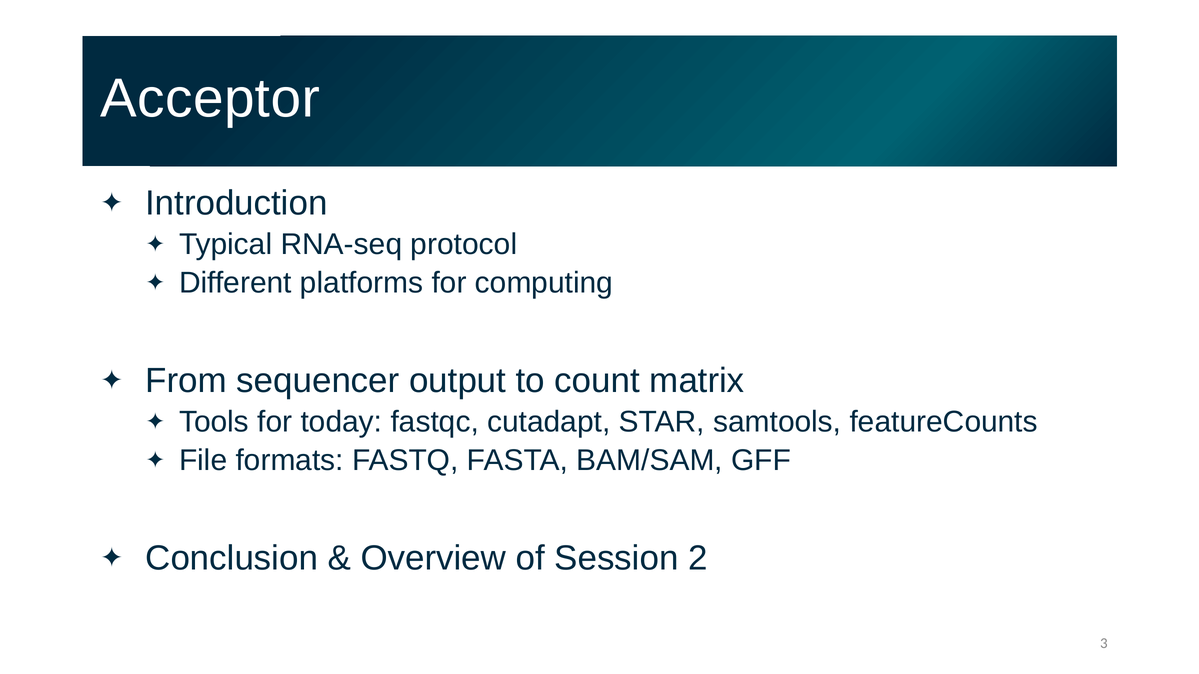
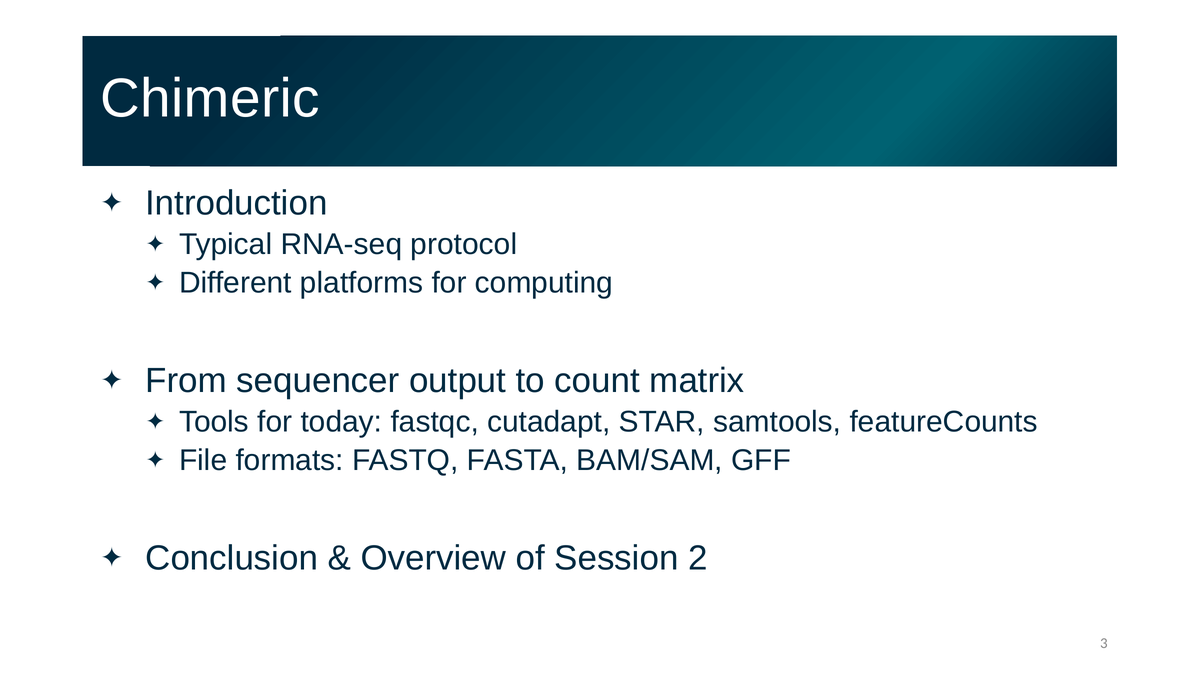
Acceptor: Acceptor -> Chimeric (210, 98)
